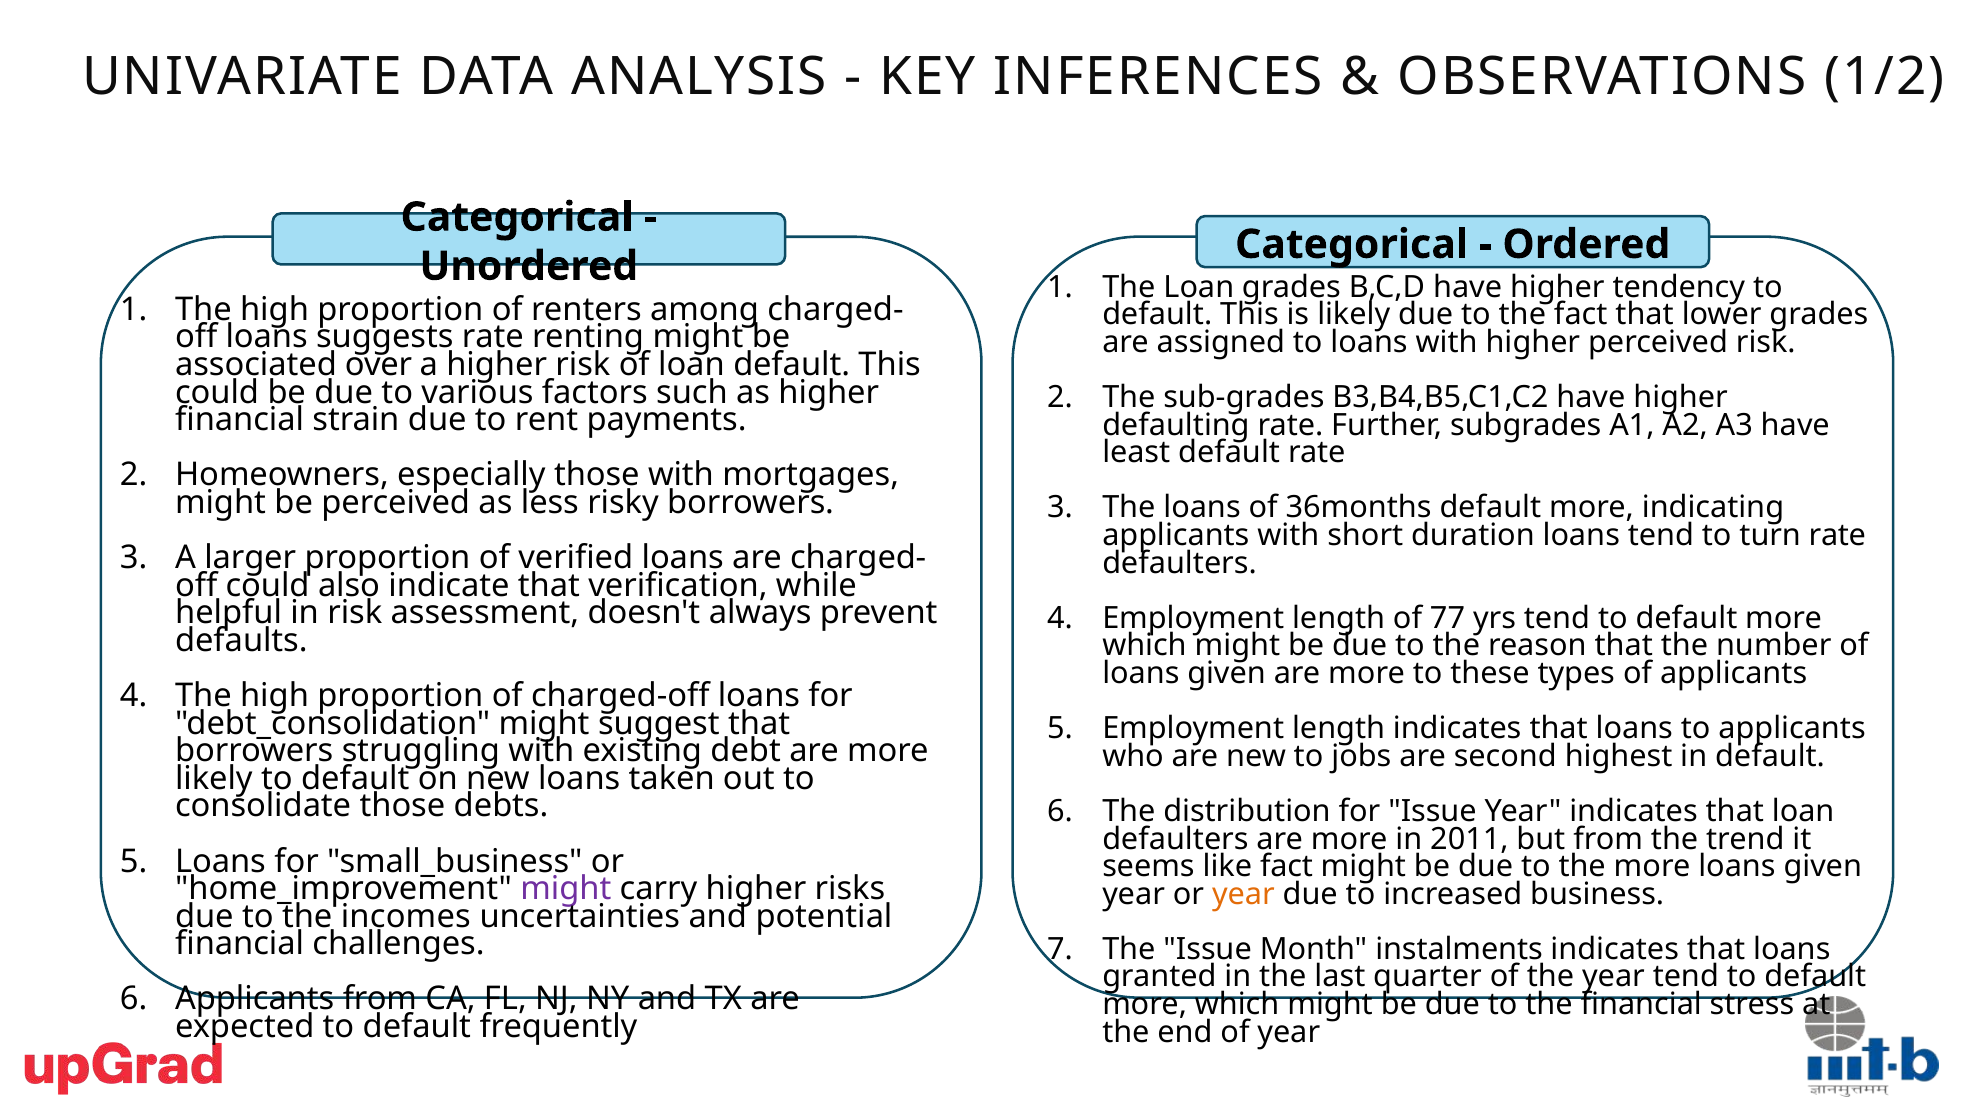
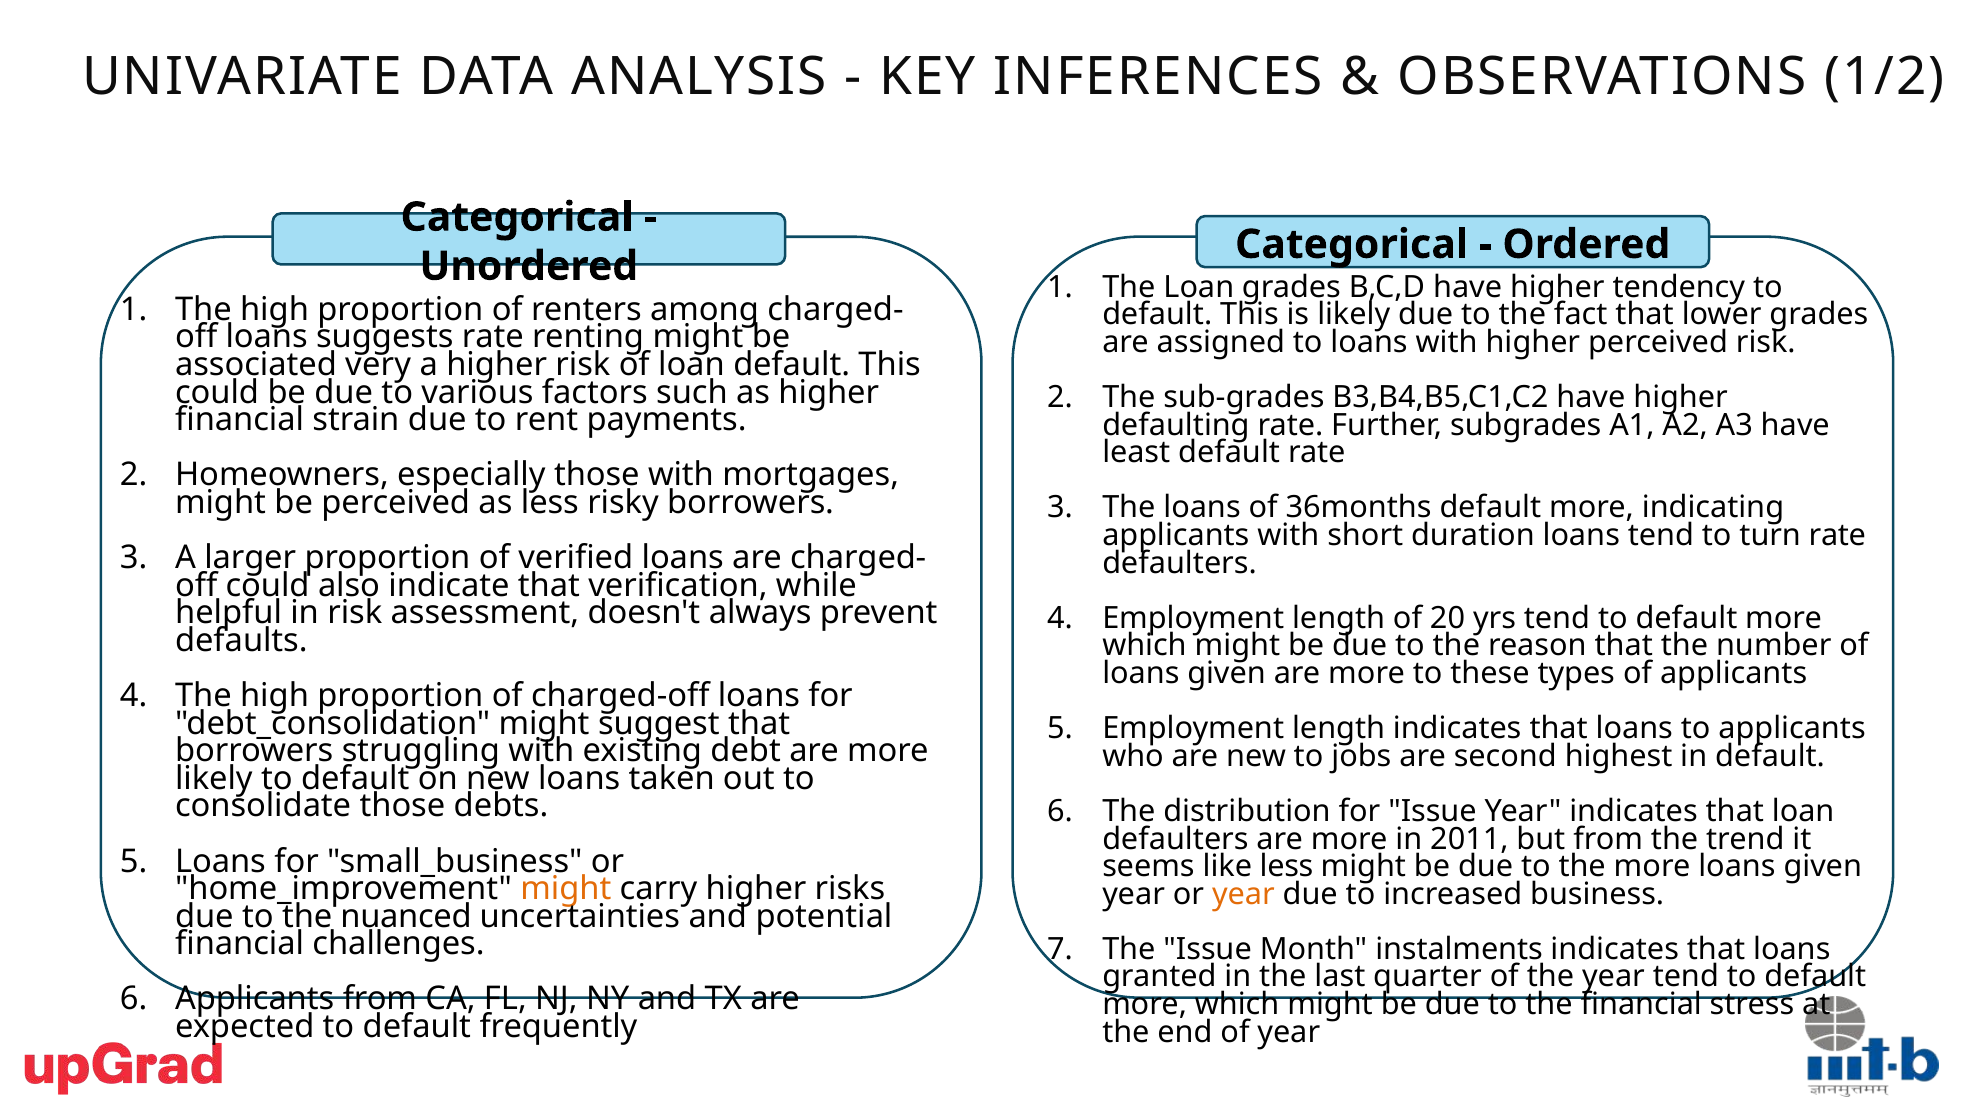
over: over -> very (378, 365)
77: 77 -> 20 (1448, 618)
like fact: fact -> less (1287, 867)
might colour: purple -> orange (566, 889)
incomes: incomes -> nuanced (406, 917)
